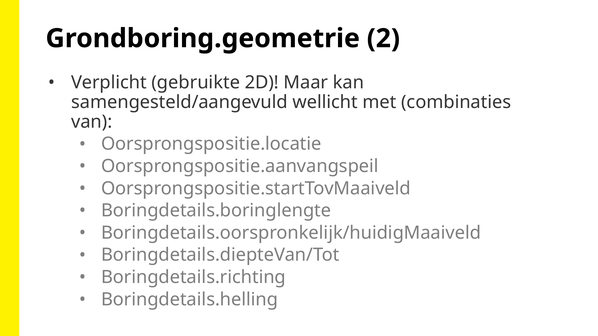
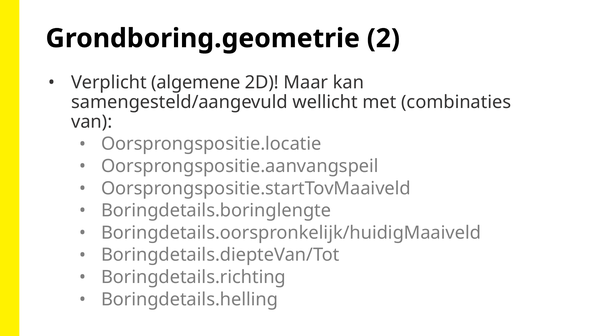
gebruikte: gebruikte -> algemene (196, 82)
